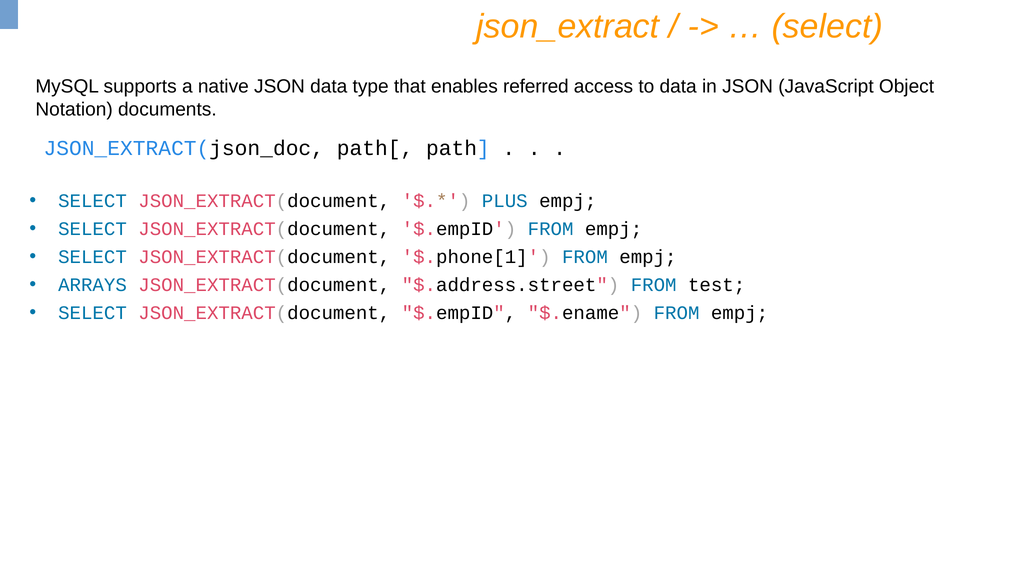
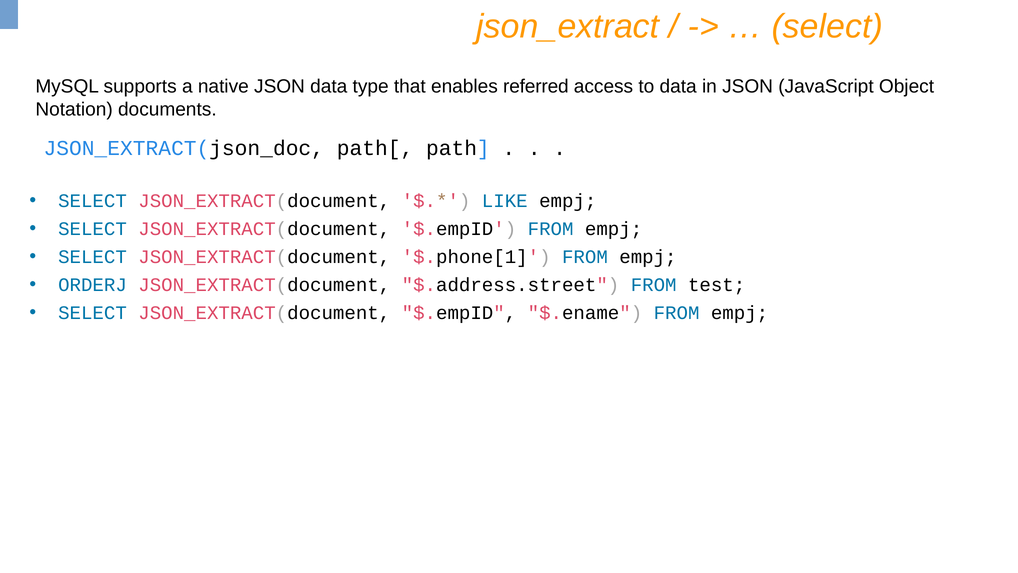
PLUS: PLUS -> LIKE (505, 201)
ARRAYS: ARRAYS -> ORDERJ (92, 285)
